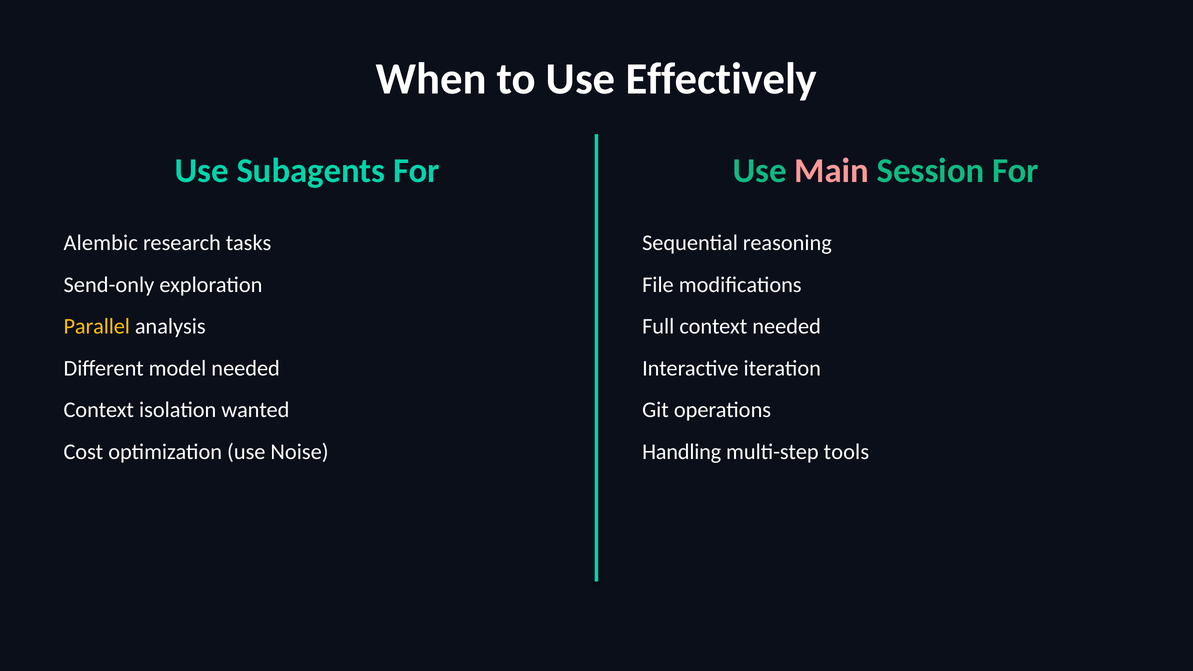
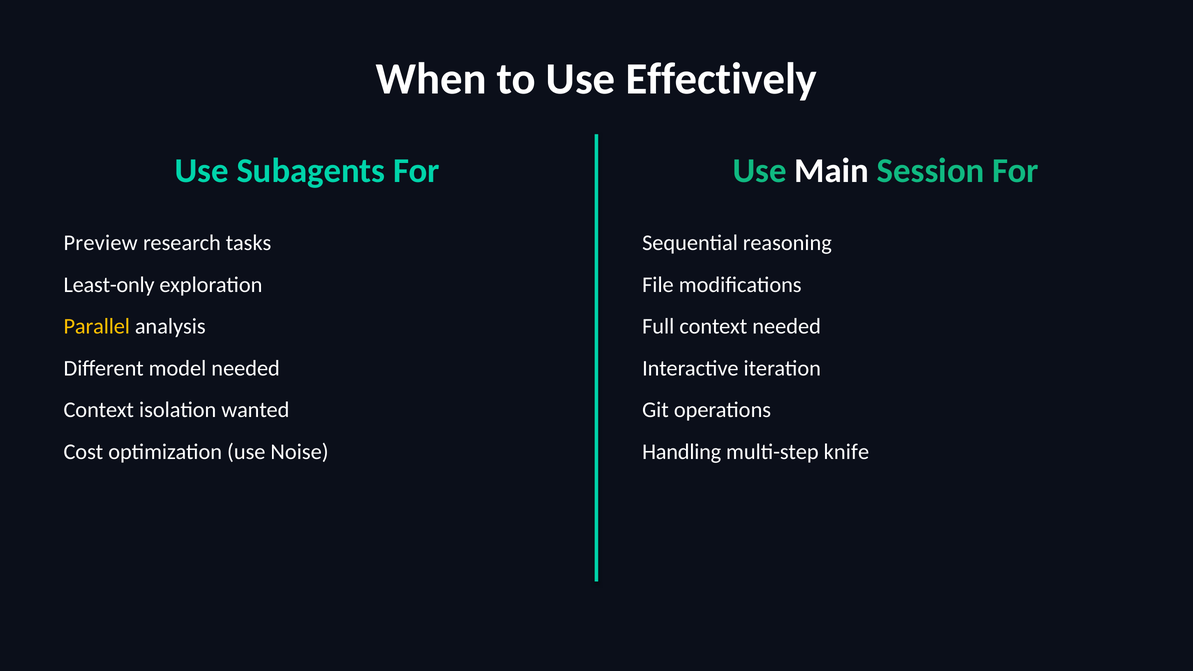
Main colour: pink -> white (832, 171)
Alembic: Alembic -> Preview (101, 243)
Send-only: Send-only -> Least-only (109, 285)
tools: tools -> knife (846, 452)
